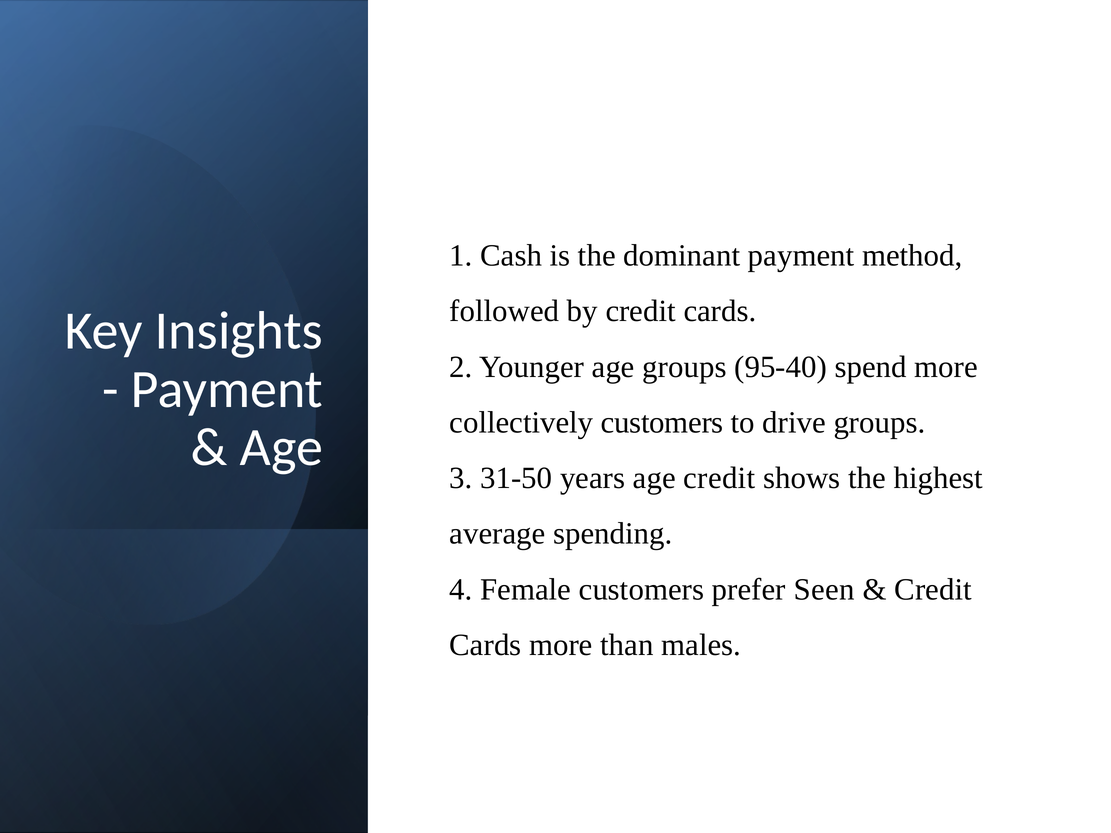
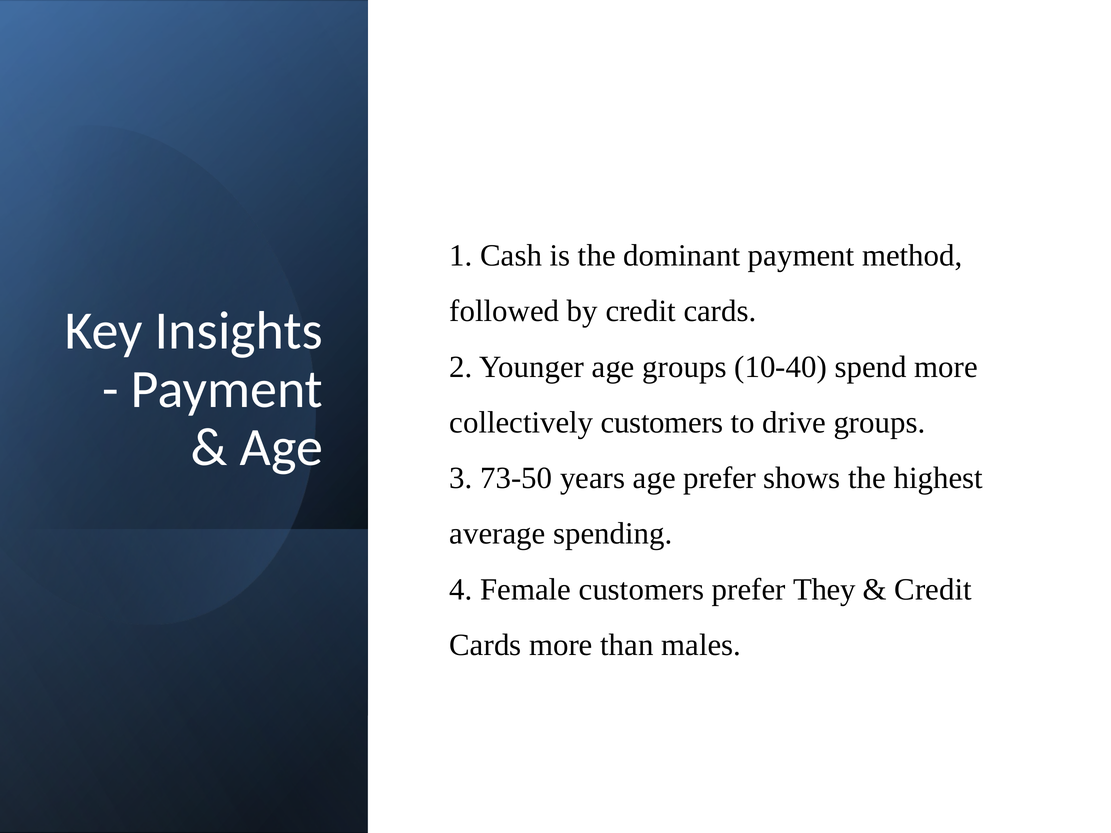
95-40: 95-40 -> 10-40 (781, 367)
31-50: 31-50 -> 73-50 (516, 478)
age credit: credit -> prefer (720, 478)
Seen: Seen -> They (824, 590)
